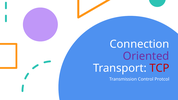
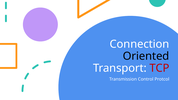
Oriented colour: purple -> black (146, 56)
